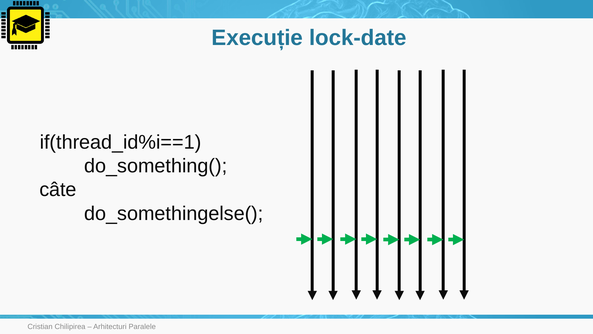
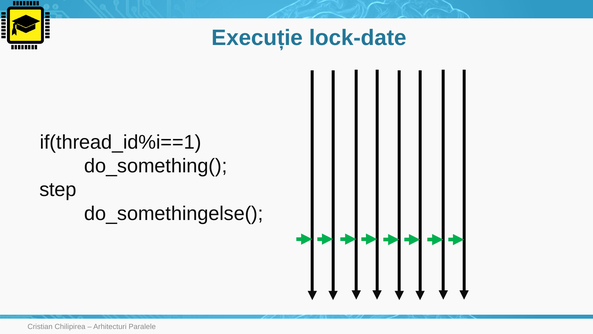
câte: câte -> step (58, 190)
